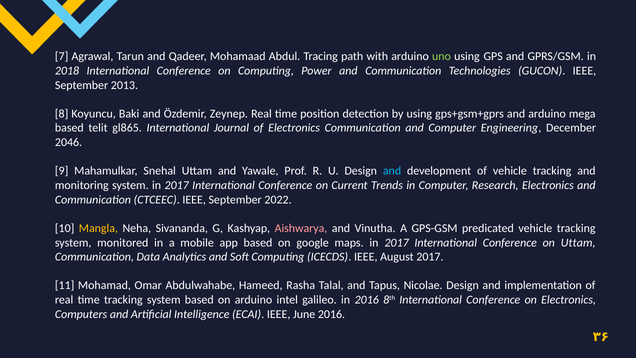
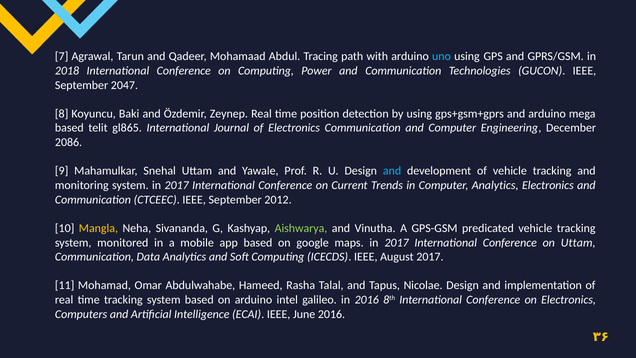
uno colour: light green -> light blue (442, 56)
2013: 2013 -> 2047 (124, 85)
2046: 2046 -> 2086 (69, 142)
Computer Research: Research -> Analytics (495, 185)
2022: 2022 -> 2012 (278, 199)
Aishwarya colour: pink -> light green (301, 228)
